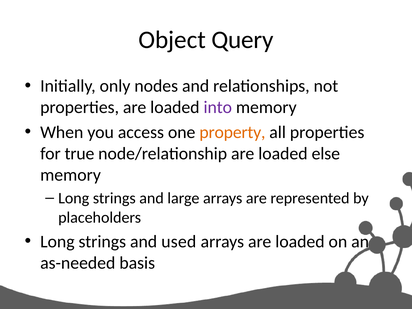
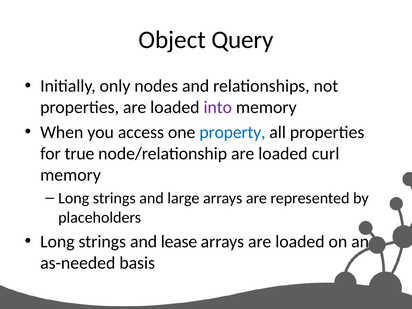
property colour: orange -> blue (232, 132)
else: else -> curl (326, 154)
used: used -> lease (179, 242)
